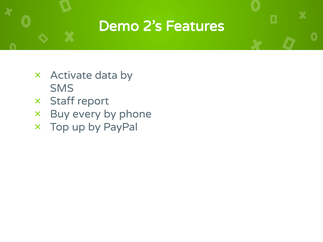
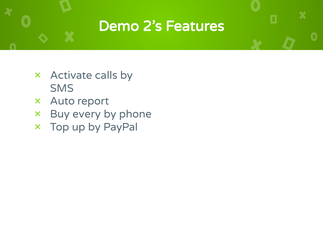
data: data -> calls (106, 75)
Staff: Staff -> Auto (62, 101)
